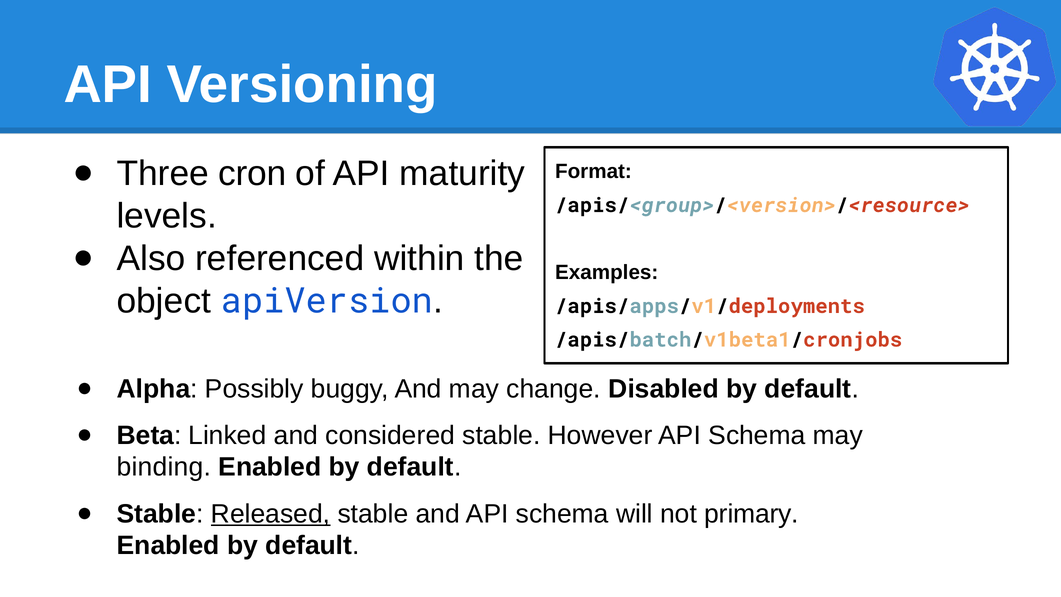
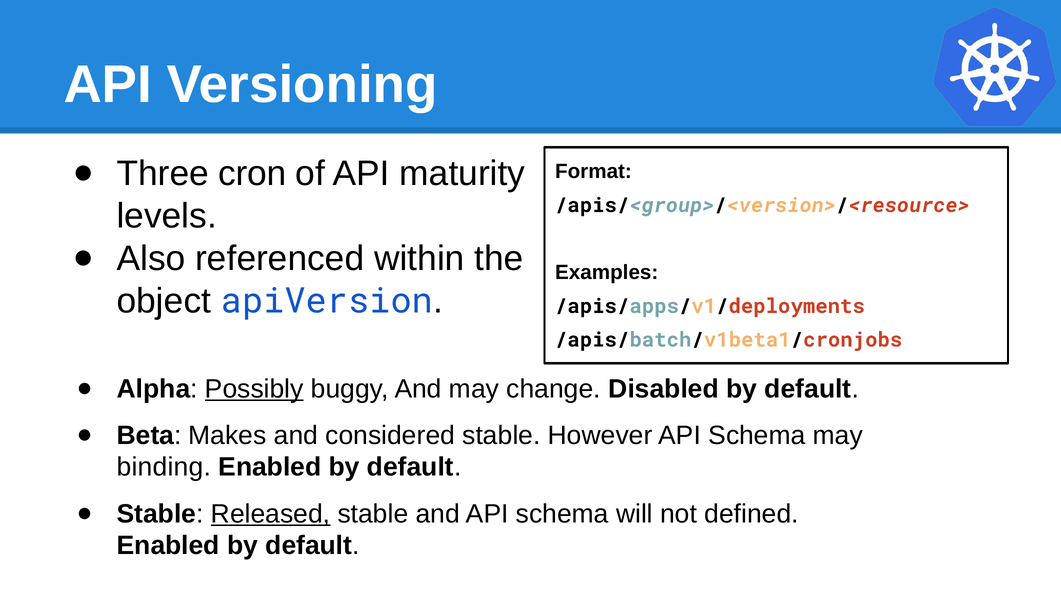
Possibly underline: none -> present (254, 389)
Linked: Linked -> Makes (227, 435)
primary: primary -> defined (751, 514)
